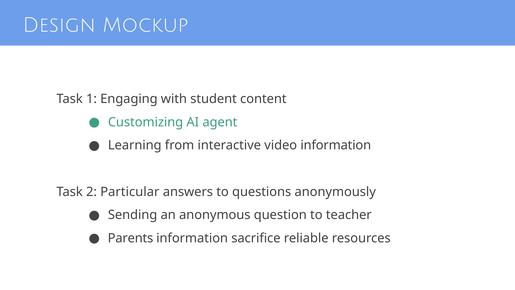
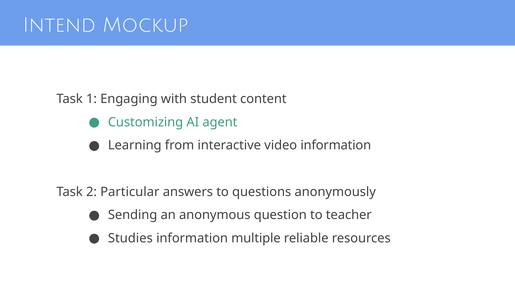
Design: Design -> Intend (59, 25)
Parents: Parents -> Studies (130, 238)
sacrifice: sacrifice -> multiple (256, 238)
